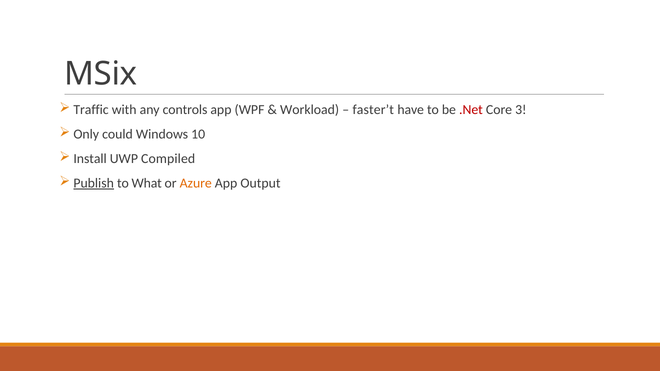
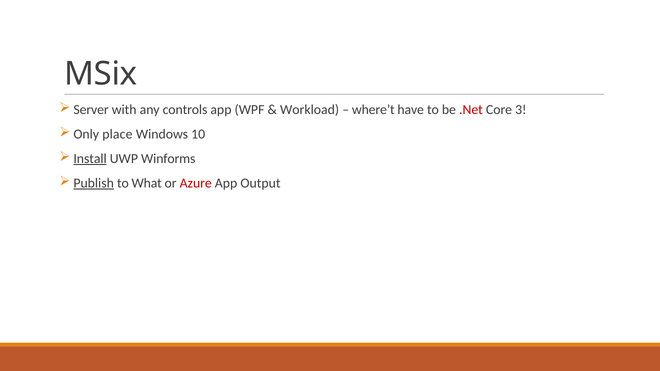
Traffic: Traffic -> Server (91, 110)
faster’t: faster’t -> where’t (373, 110)
could: could -> place (117, 134)
Install underline: none -> present (90, 159)
Compiled: Compiled -> Winforms (168, 159)
Azure colour: orange -> red (196, 183)
